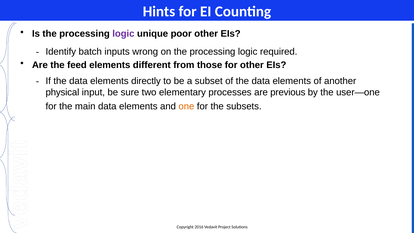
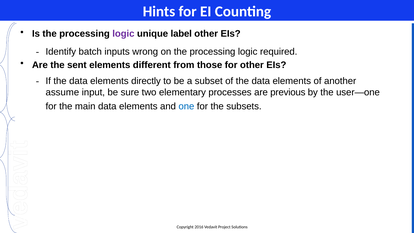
poor: poor -> label (181, 34)
feed: feed -> sent (77, 65)
physical: physical -> assume (62, 92)
one colour: orange -> blue (186, 106)
